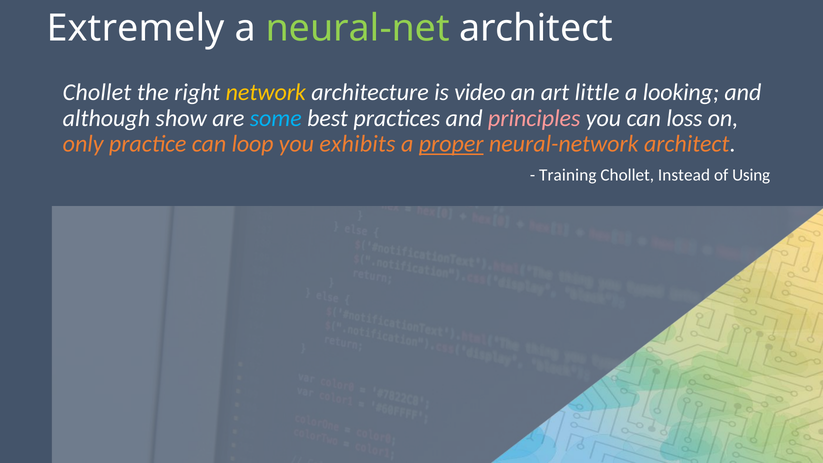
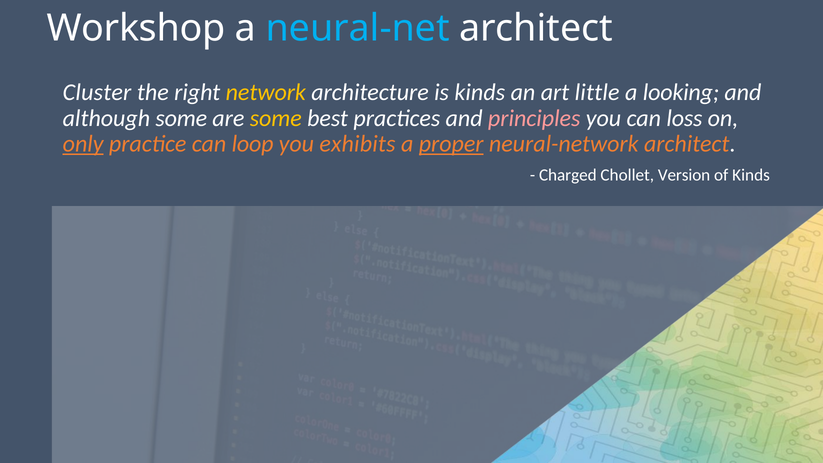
Extremely: Extremely -> Workshop (136, 28)
neural-net colour: light green -> light blue (358, 28)
Chollet: Chollet -> Cluster (97, 92)
is video: video -> kinds (480, 92)
although show: show -> some (181, 118)
some colour: light blue -> yellow (276, 118)
only underline: none -> present (83, 144)
Training: Training -> Charged (568, 175)
Instead: Instead -> Version (684, 175)
of Using: Using -> Kinds (751, 175)
